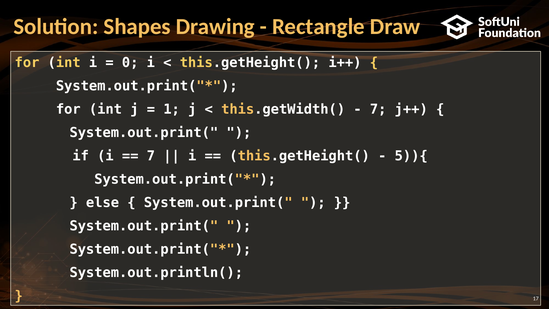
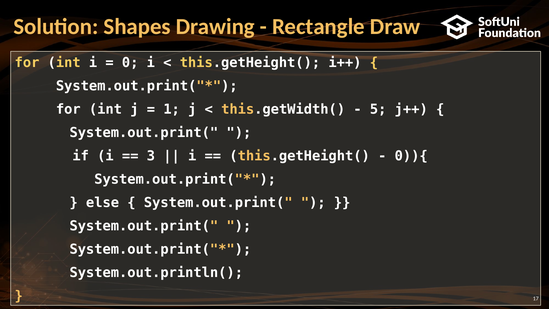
7: 7 -> 5 (378, 109)
7: 7 -> 3 (151, 156)
5)){: 5)){ -> 0)){ (411, 156)
